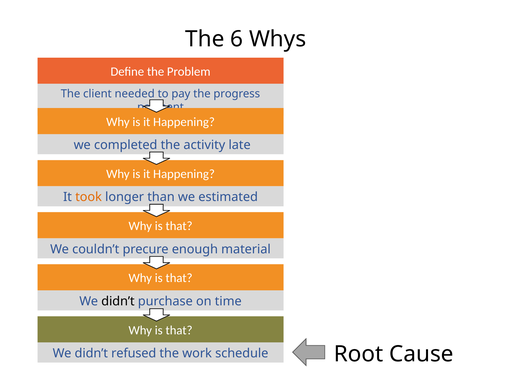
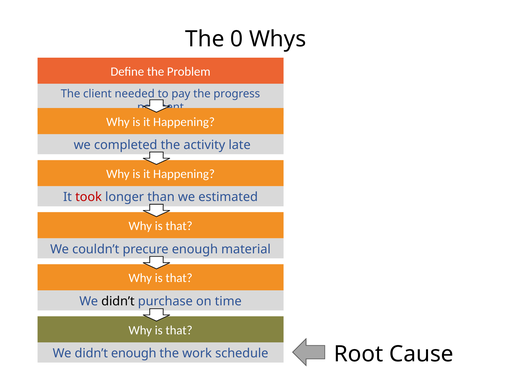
6: 6 -> 0 (237, 39)
took colour: orange -> red (89, 197)
didn’t refused: refused -> enough (134, 354)
